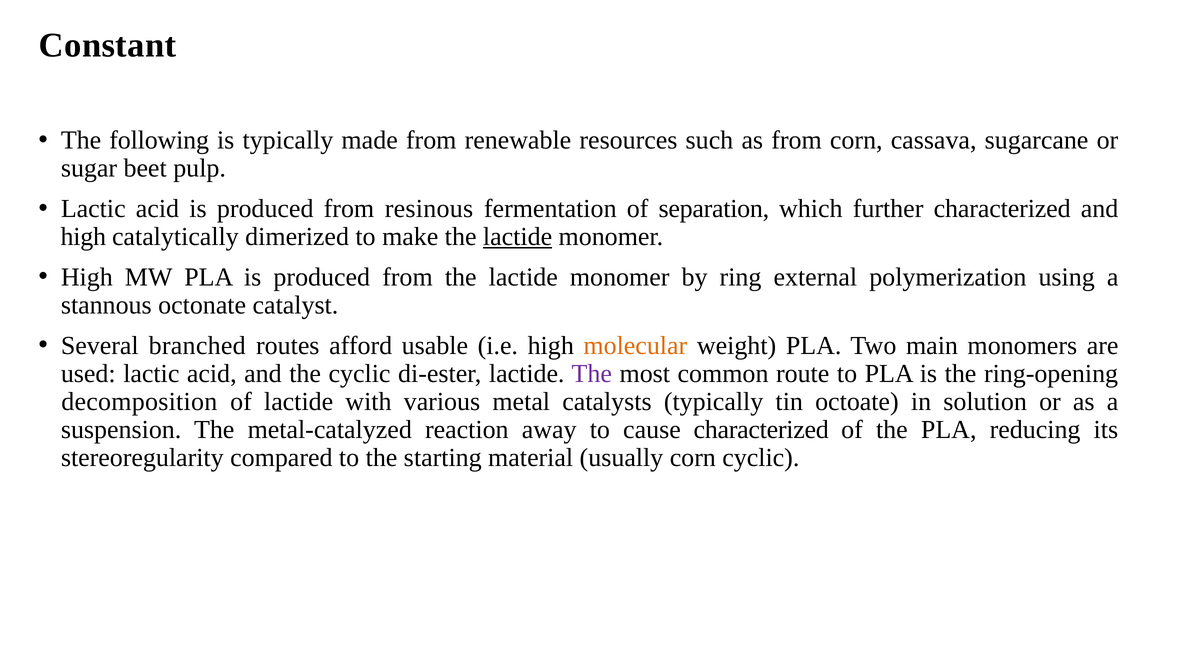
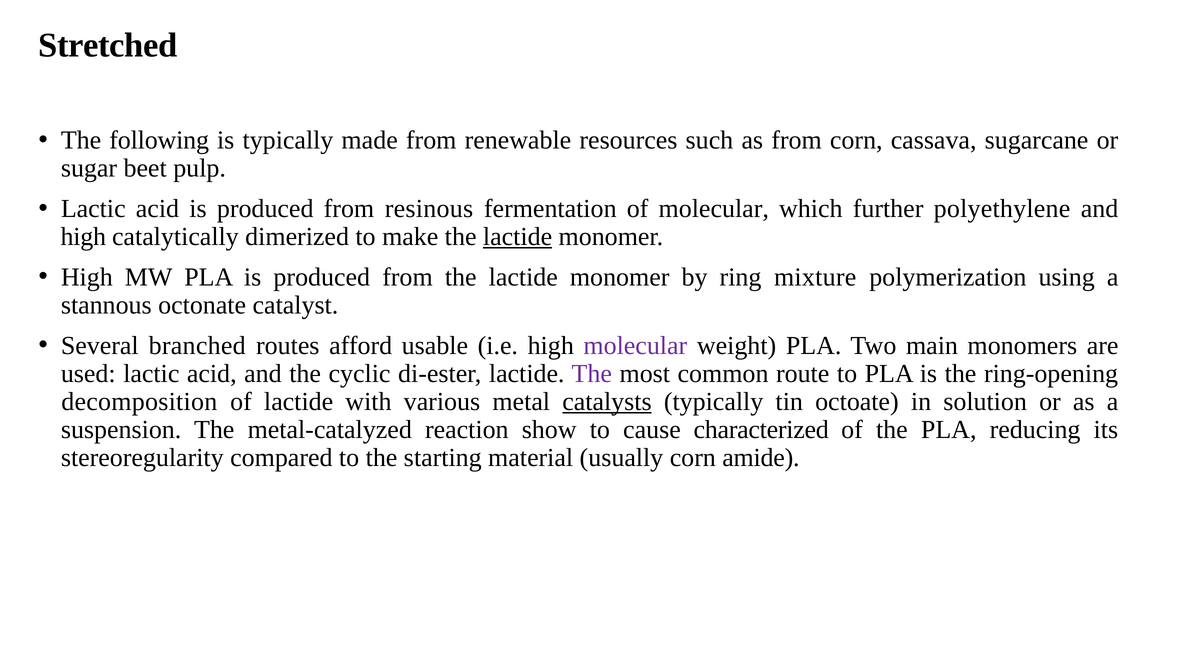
Constant: Constant -> Stretched (108, 45)
of separation: separation -> molecular (714, 209)
further characterized: characterized -> polyethylene (1002, 209)
external: external -> mixture (815, 277)
molecular colour: orange -> purple (635, 346)
catalysts underline: none -> present (607, 402)
away: away -> show (549, 430)
corn cyclic: cyclic -> amide (761, 458)
